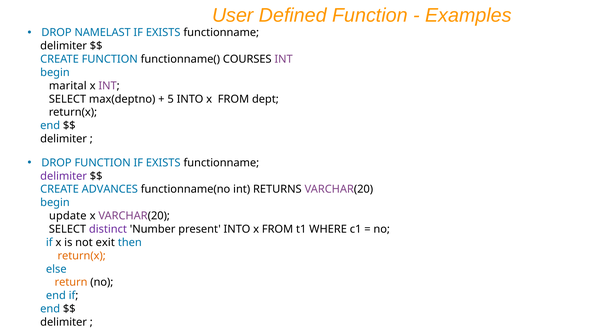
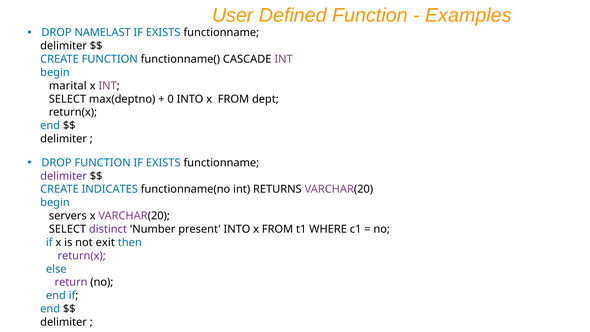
COURSES: COURSES -> CASCADE (247, 59)
5: 5 -> 0 (171, 99)
ADVANCES: ADVANCES -> INDICATES (110, 189)
update: update -> servers (68, 216)
return(x colour: orange -> purple (82, 256)
return colour: orange -> purple (71, 282)
